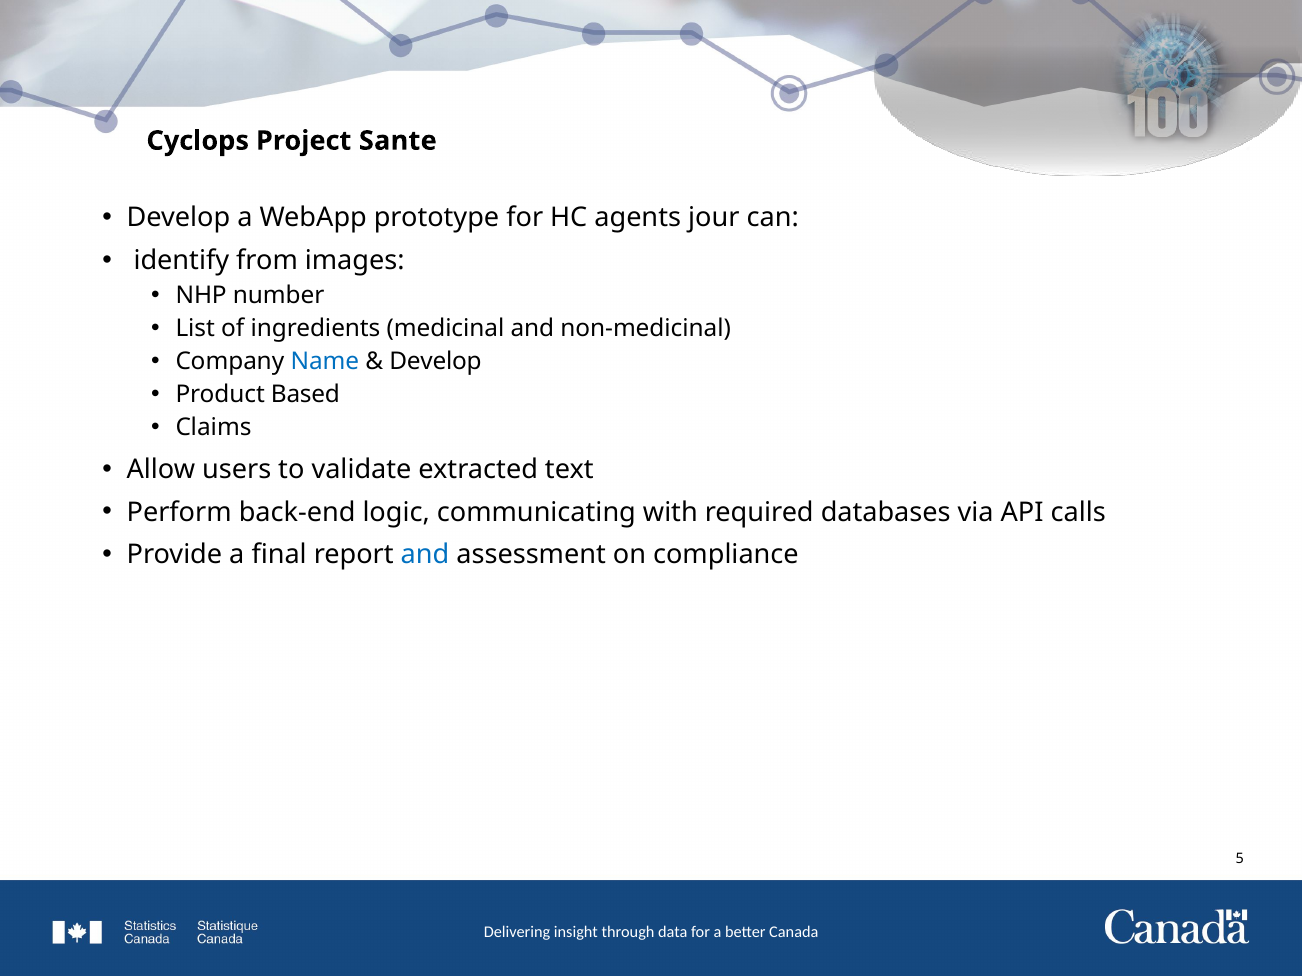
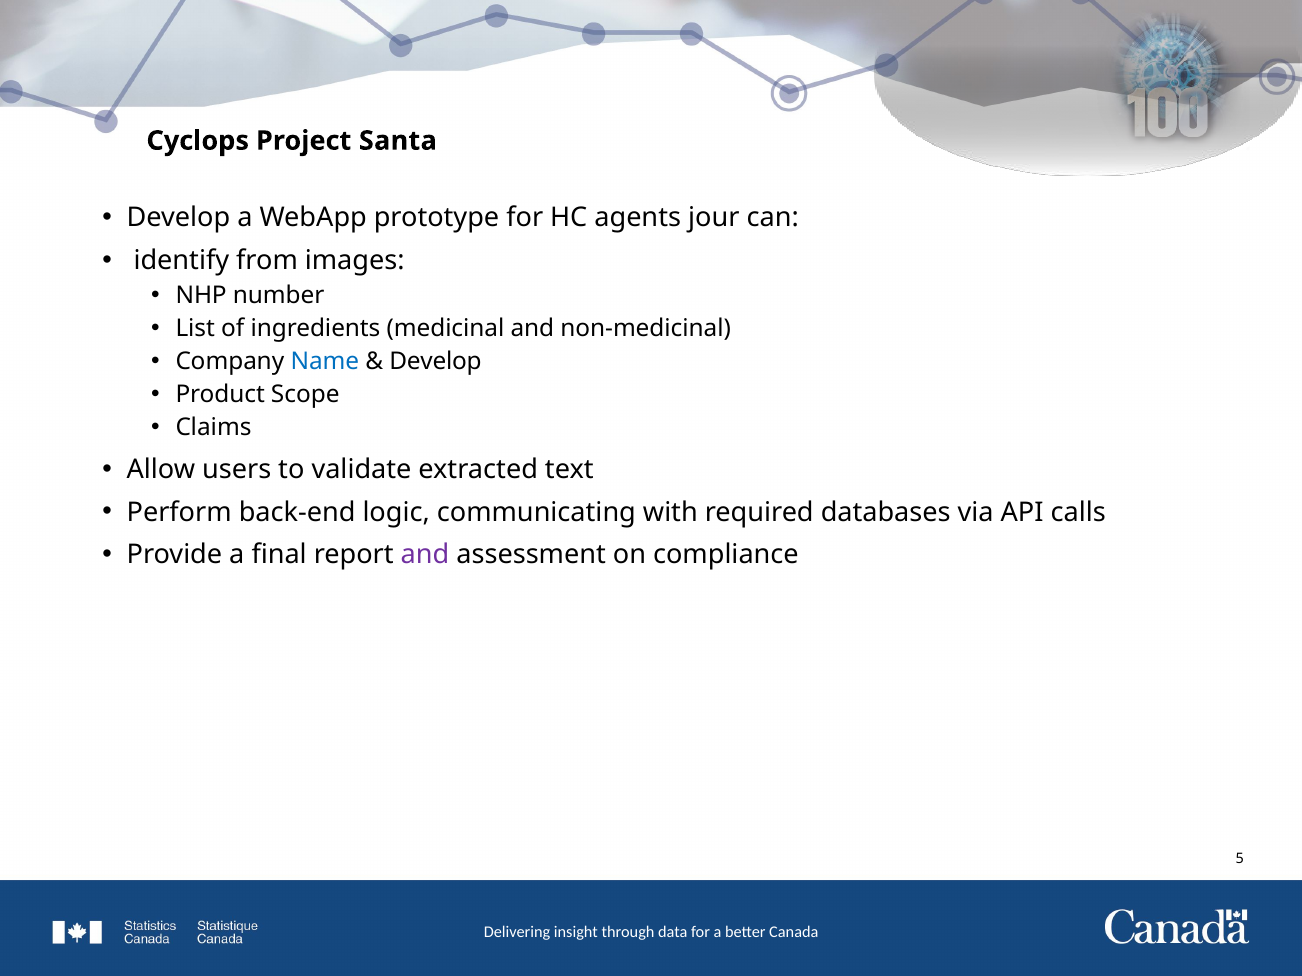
Sante: Sante -> Santa (398, 141)
Based: Based -> Scope (305, 395)
and colour: blue -> purple (425, 555)
